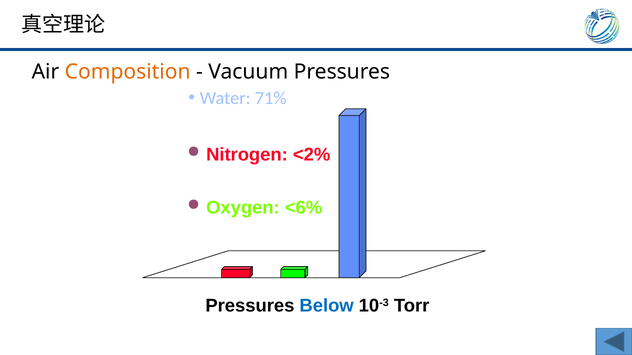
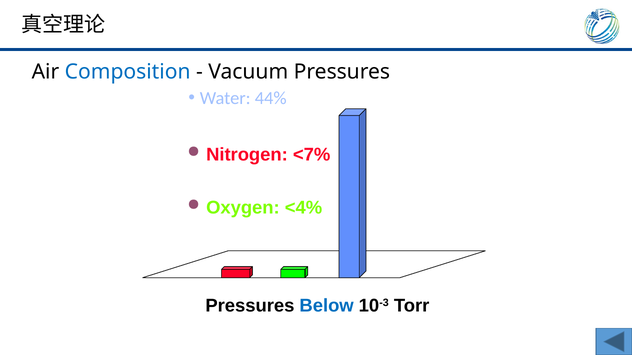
Composition colour: orange -> blue (128, 72)
71%: 71% -> 44% (271, 98)
<2%: <2% -> <7% (312, 155)
<6%: <6% -> <4% (303, 208)
